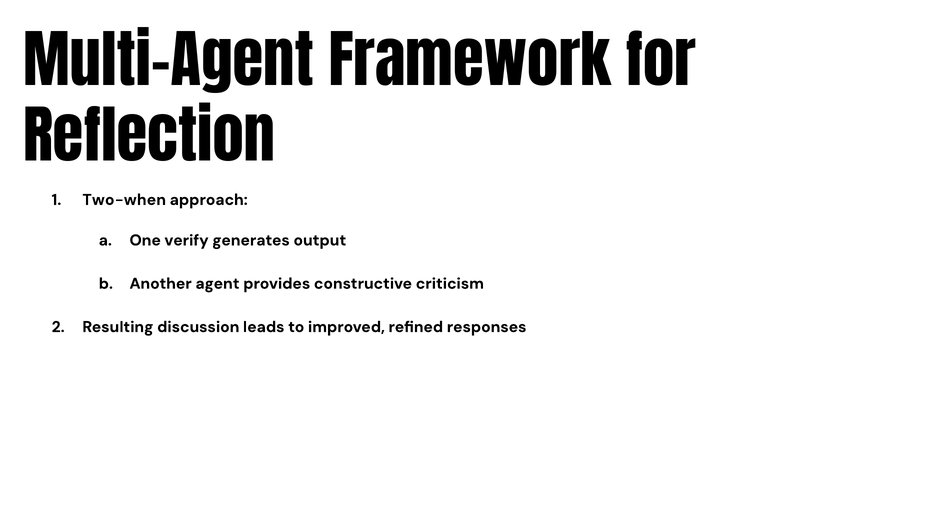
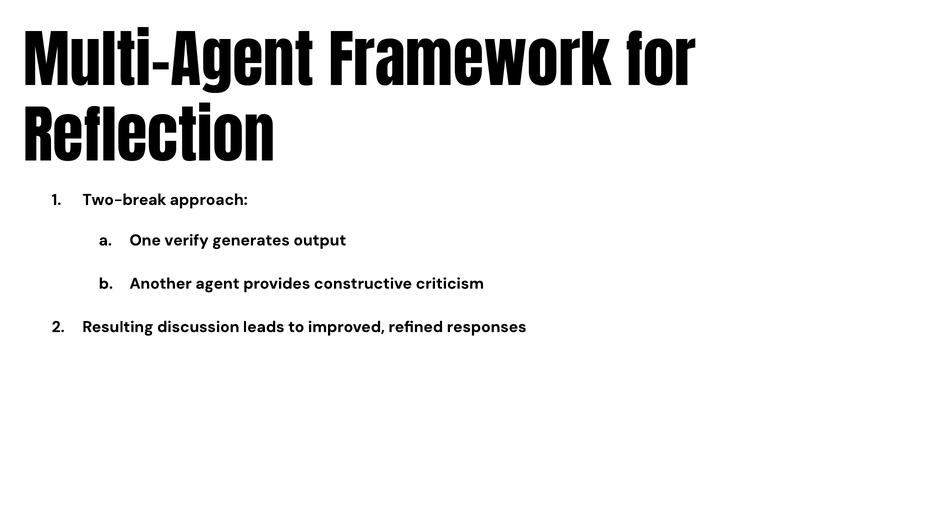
Two-when: Two-when -> Two-break (124, 200)
